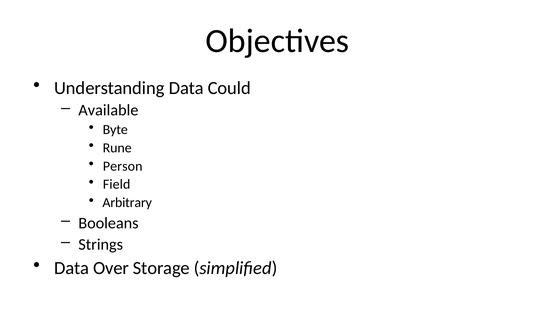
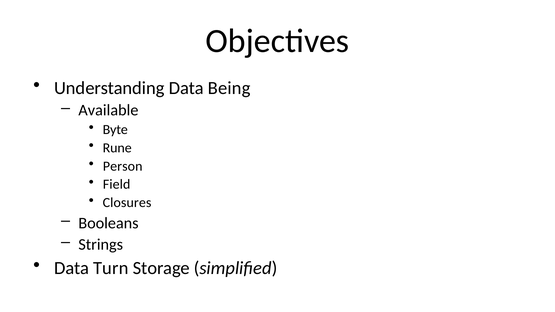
Could: Could -> Being (229, 88)
Arbitrary: Arbitrary -> Closures (127, 203)
Over: Over -> Turn (111, 268)
